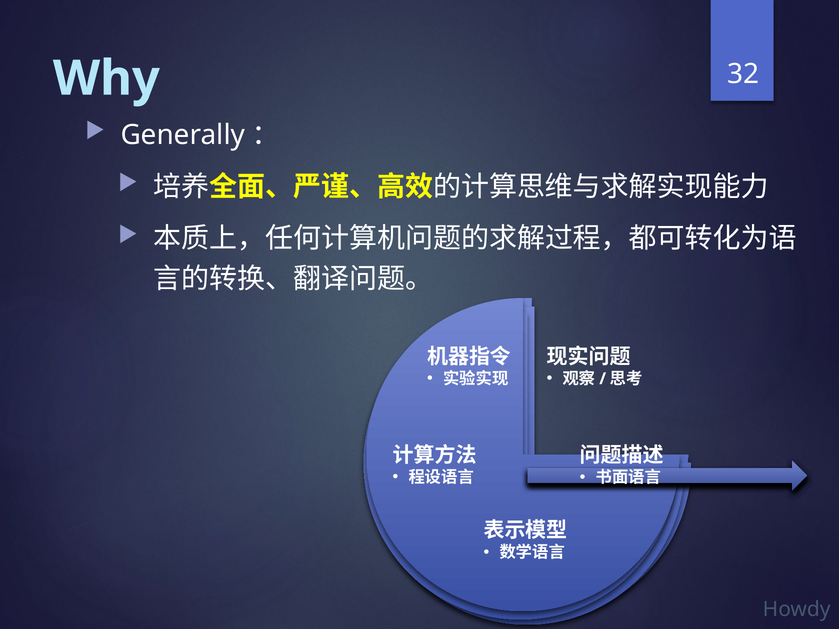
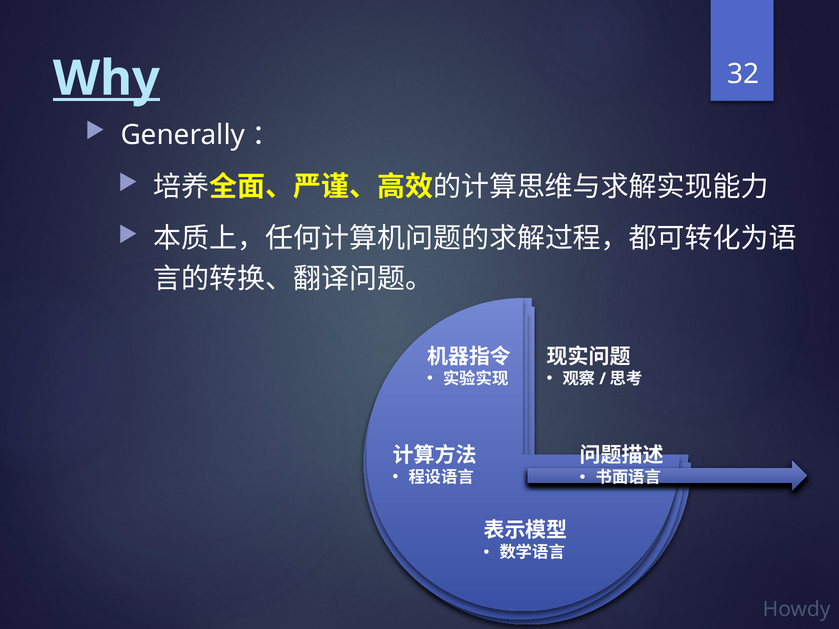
Why underline: none -> present (106, 79)
